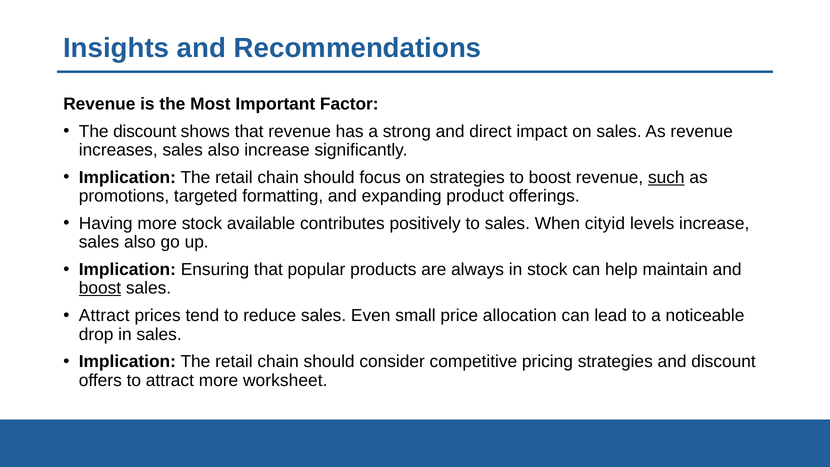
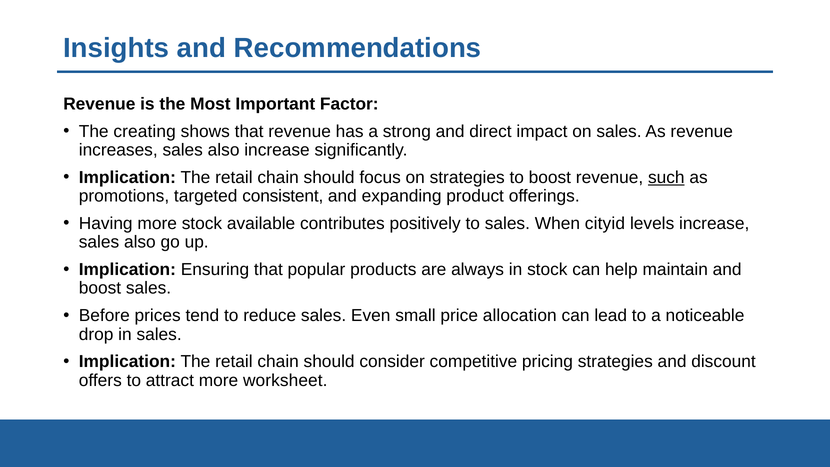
The discount: discount -> creating (145, 131)
formatting: formatting -> consistent (283, 196)
boost underline: present -> none (100, 288)
Attract: Attract -> Before (104, 316)
